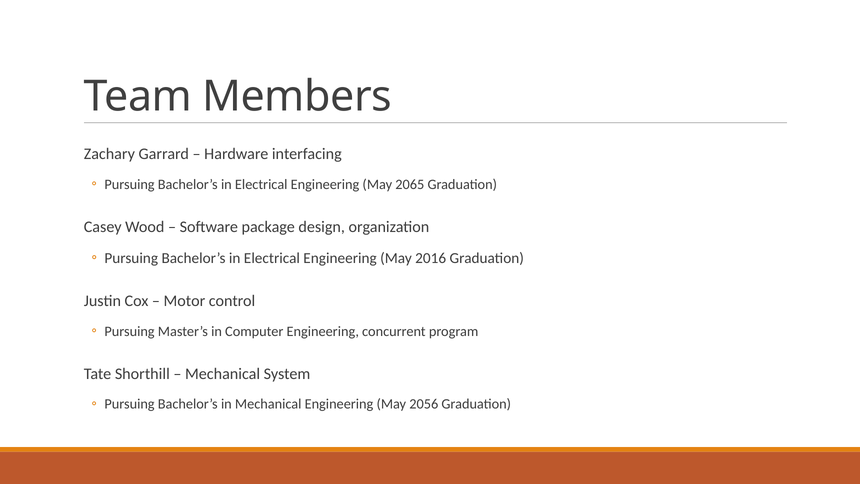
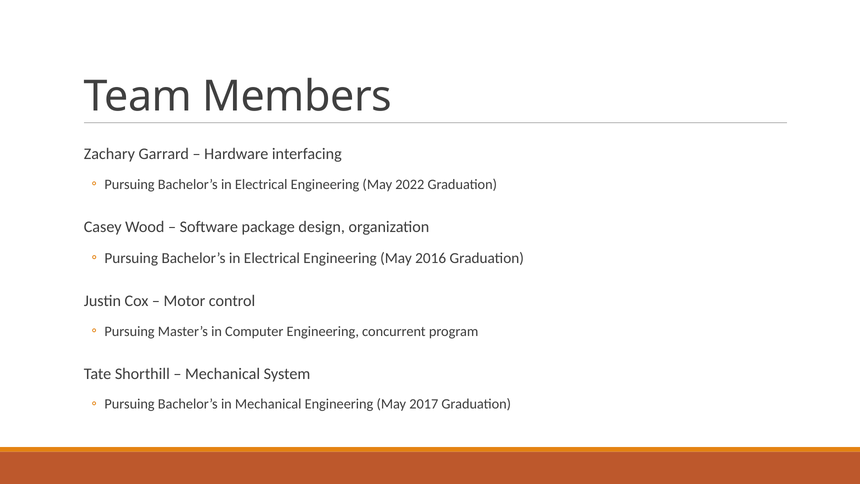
2065: 2065 -> 2022 (410, 184)
2056: 2056 -> 2017 (424, 404)
